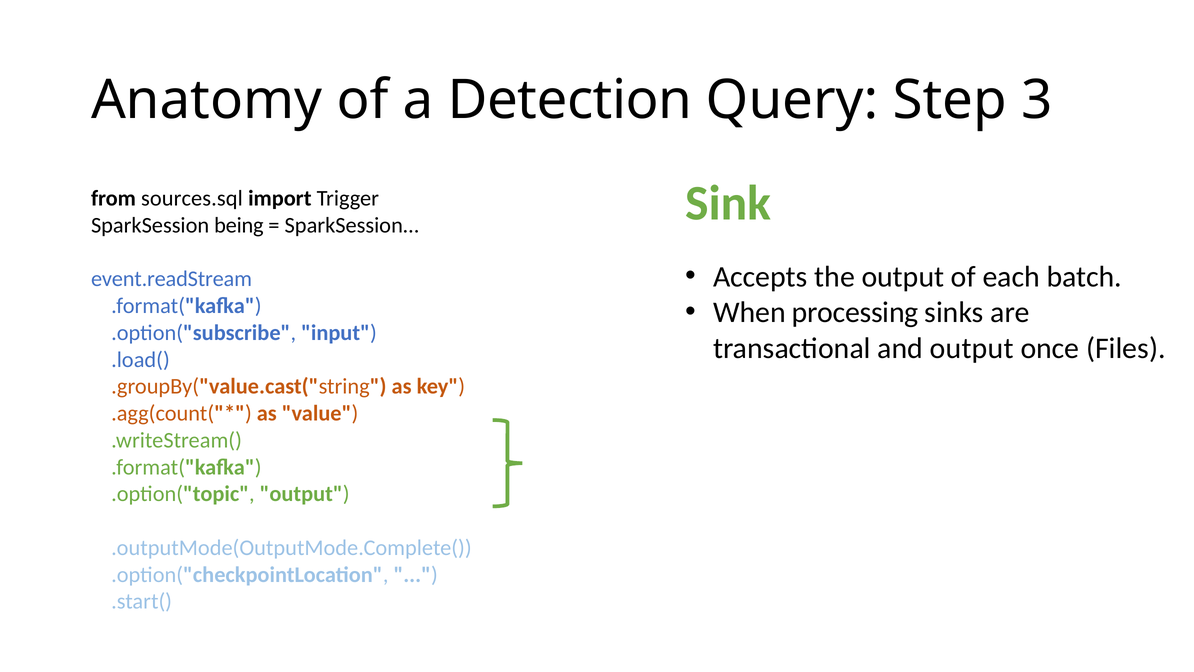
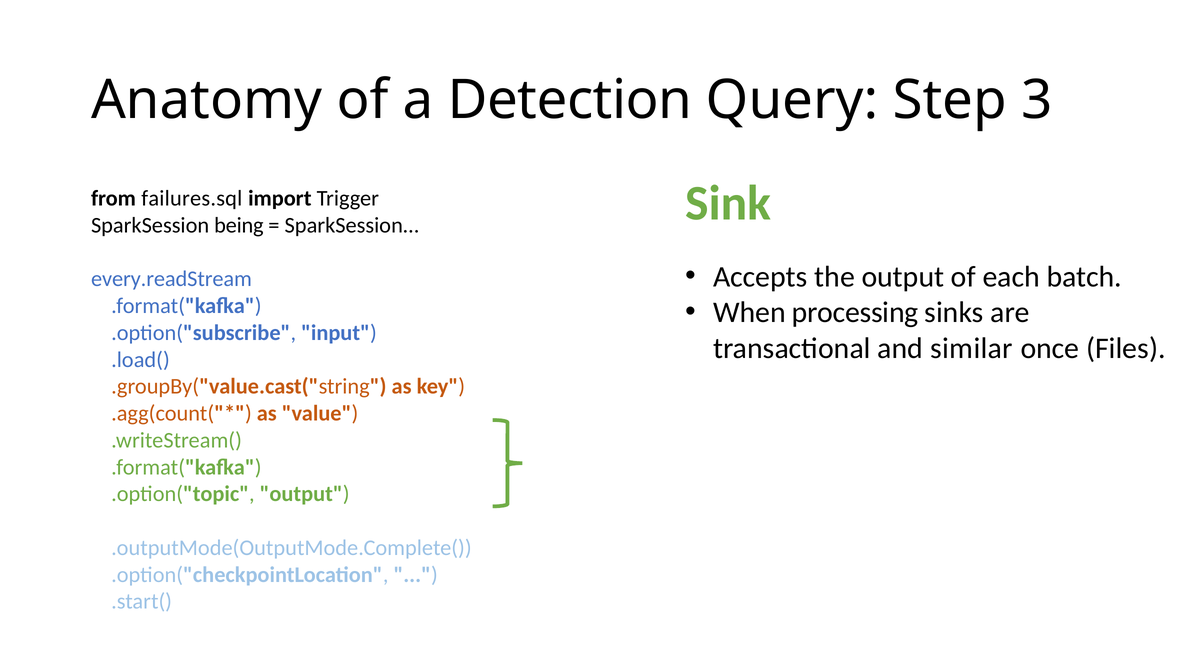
sources.sql: sources.sql -> failures.sql (192, 198)
event.readStream: event.readStream -> every.readStream (171, 279)
and output: output -> similar (972, 348)
